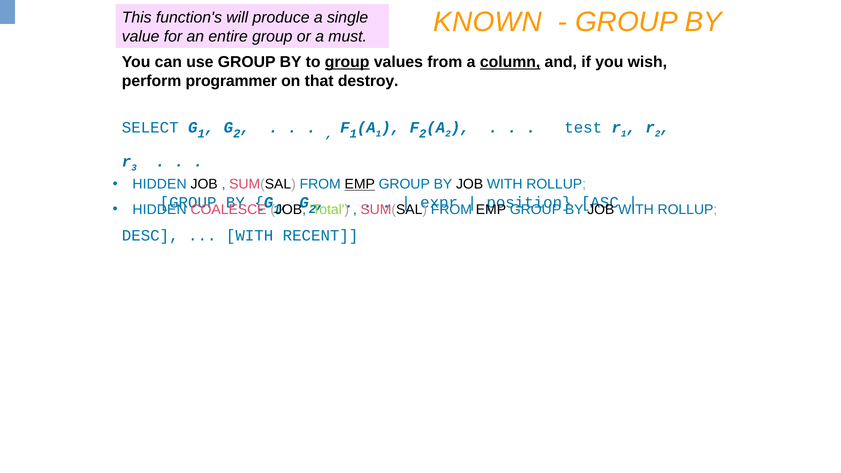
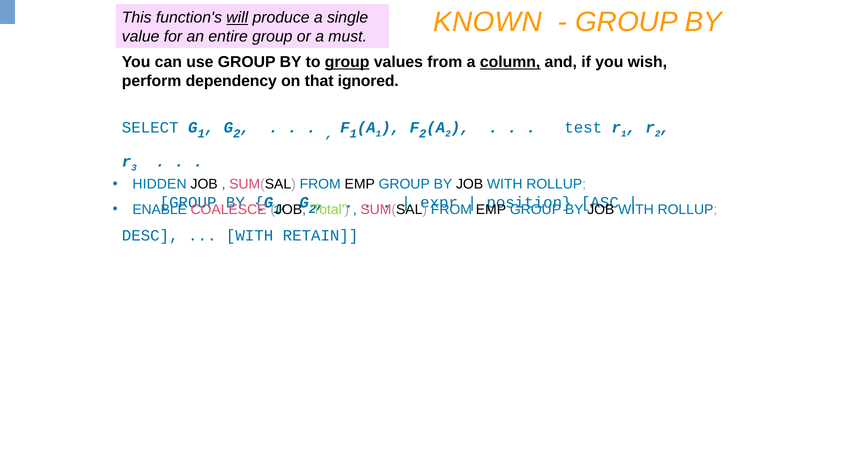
will underline: none -> present (237, 18)
programmer: programmer -> dependency (231, 81)
destroy: destroy -> ignored (368, 81)
EMP underline: present -> none (360, 184)
HIDDEN: HIDDEN -> ENABLE (160, 210)
RECENT: RECENT -> RETAIN (321, 236)
